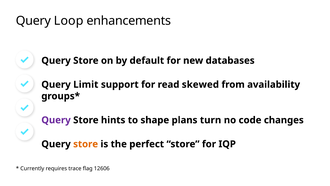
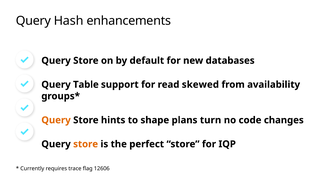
Loop: Loop -> Hash (69, 21)
Limit: Limit -> Table (86, 84)
Query colour: purple -> orange (56, 120)
